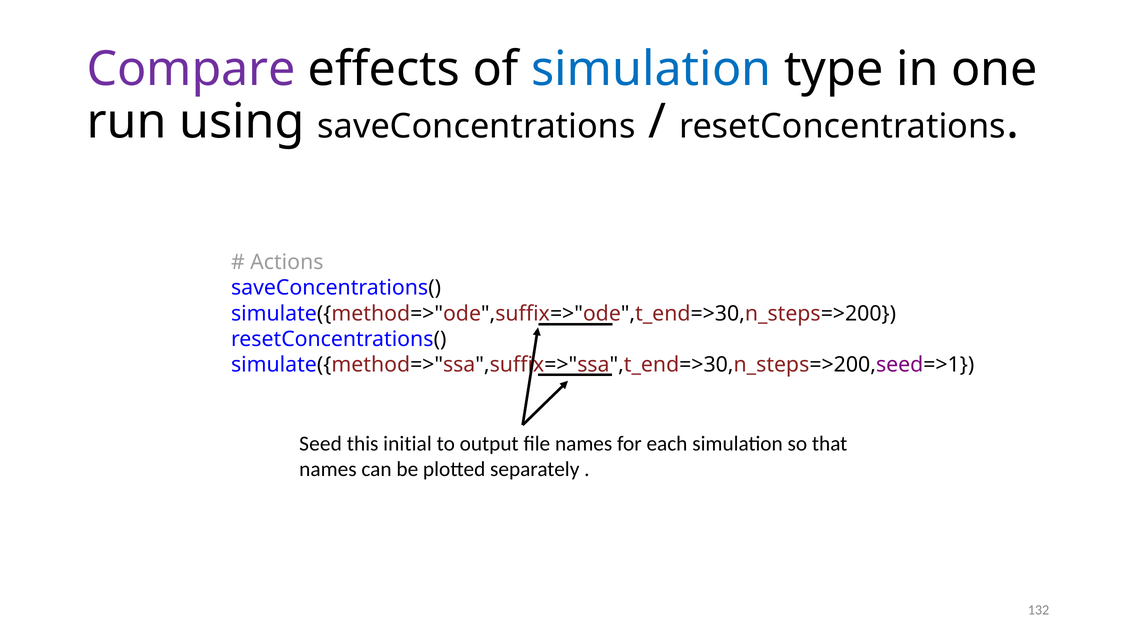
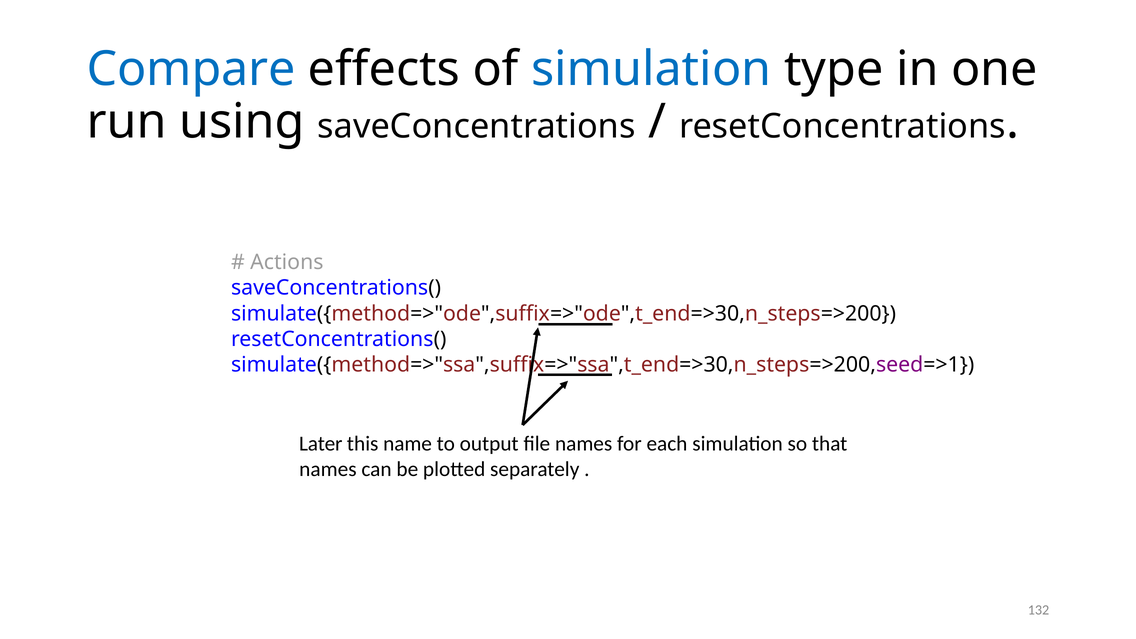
Compare colour: purple -> blue (191, 69)
Seed: Seed -> Later (321, 443)
initial: initial -> name (408, 443)
